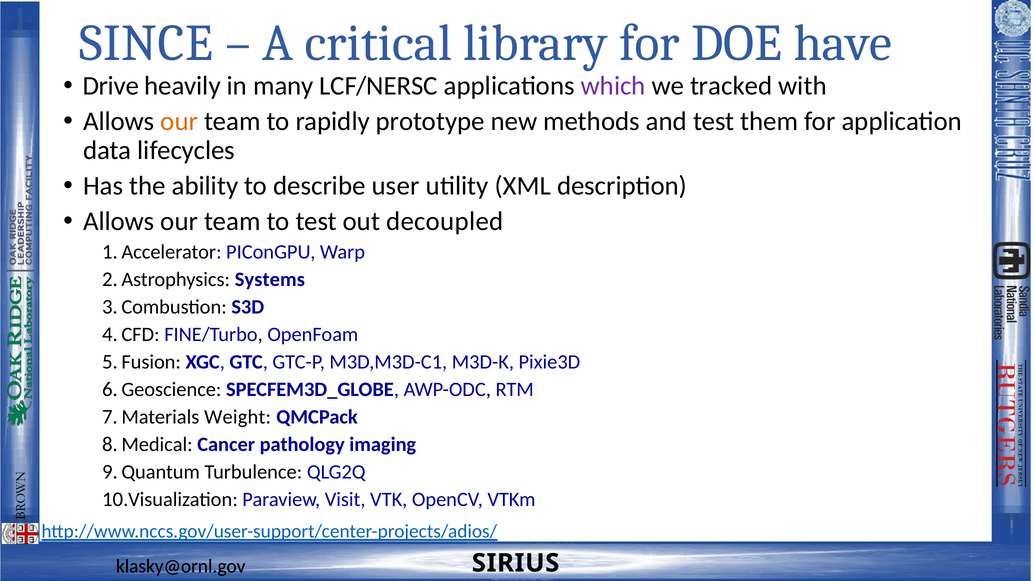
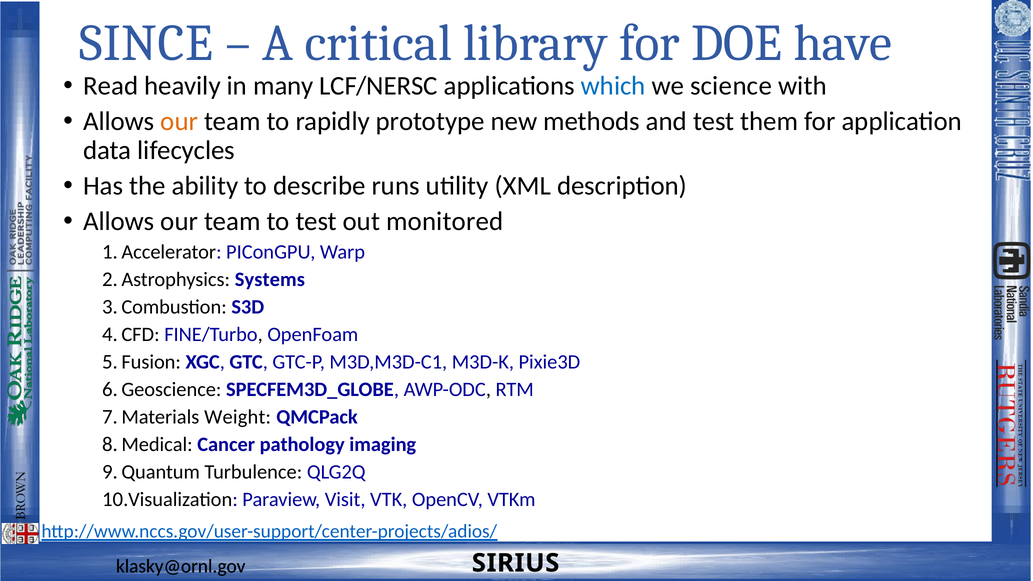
Drive: Drive -> Read (111, 86)
which colour: purple -> blue (613, 86)
tracked: tracked -> science (731, 86)
user: user -> runs (396, 186)
decoupled: decoupled -> monitored (445, 221)
